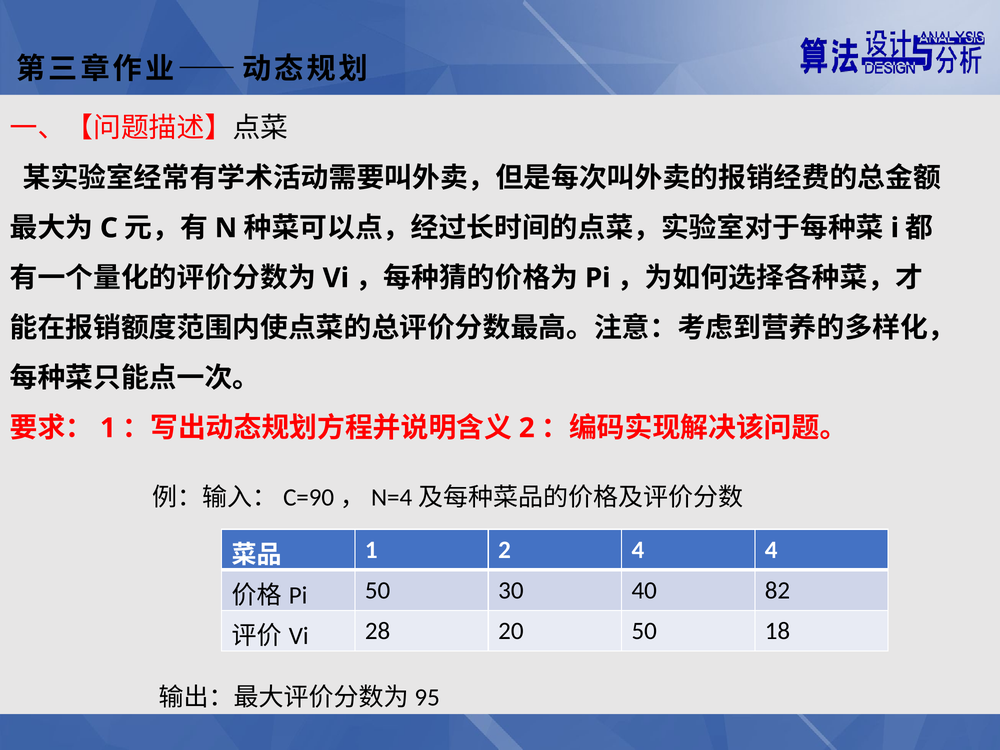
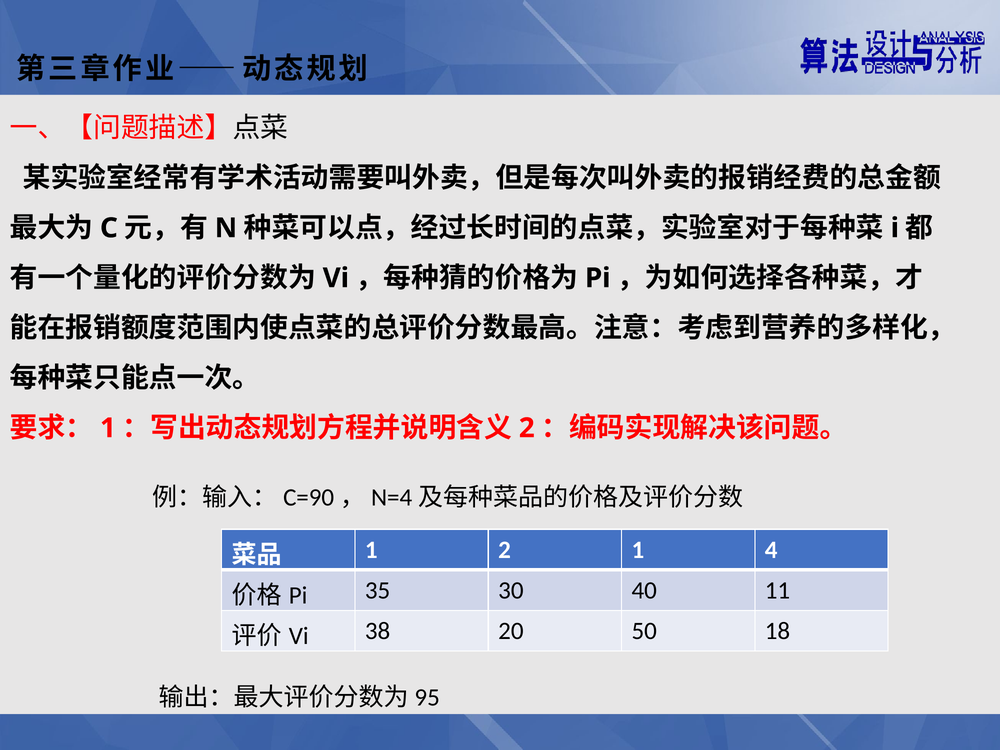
2 4: 4 -> 1 (638, 550)
50: 50 -> 35 (378, 590)
82: 82 -> 11 (777, 590)
28: 28 -> 38 (378, 631)
